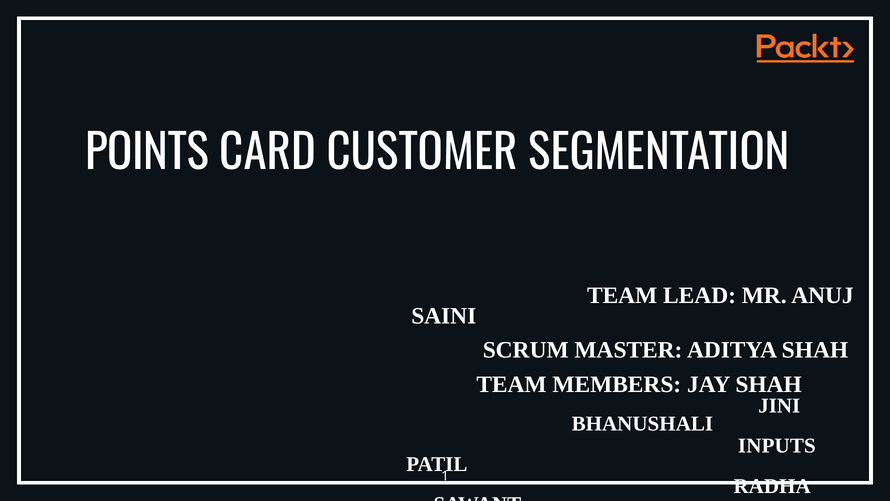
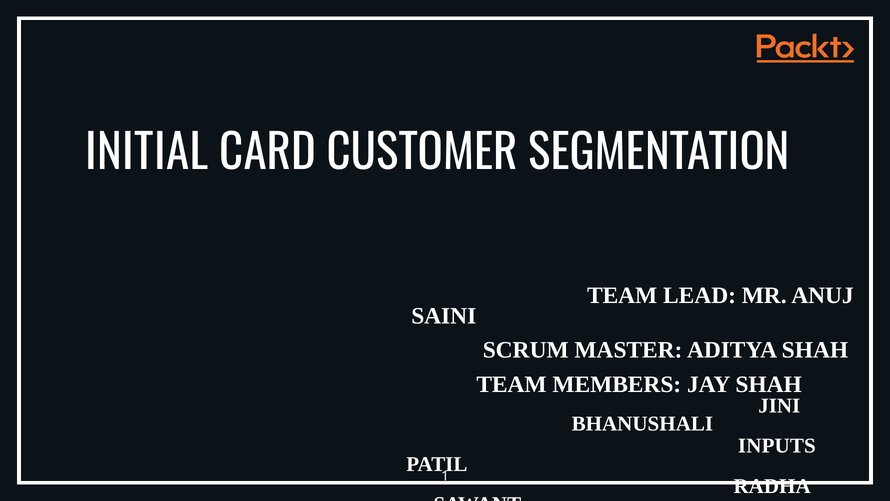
POINTS: POINTS -> INITIAL (147, 154)
